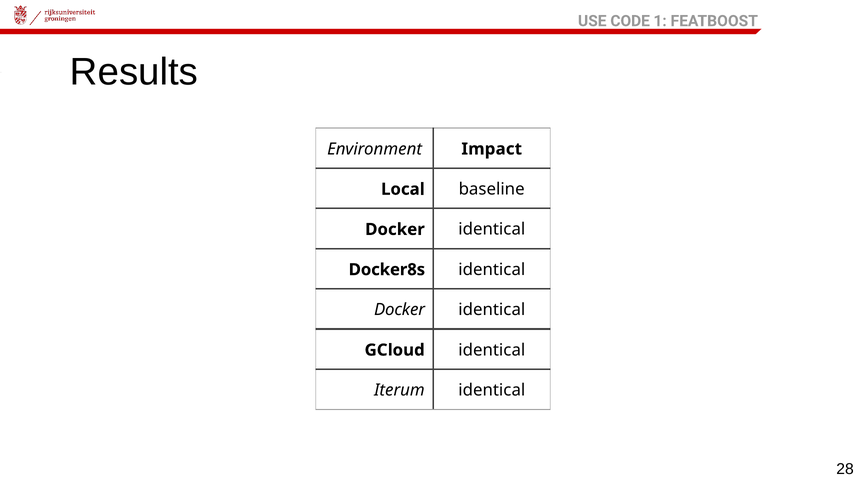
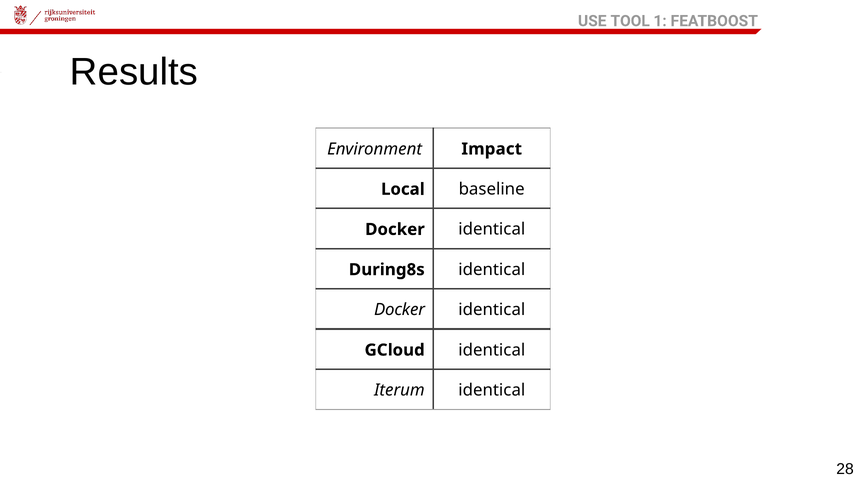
CODE: CODE -> TOOL (630, 21)
Docker8s: Docker8s -> During8s (387, 270)
